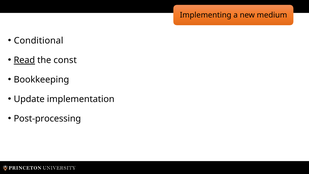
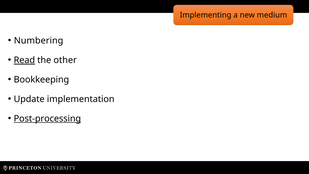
Conditional: Conditional -> Numbering (39, 41)
const: const -> other (65, 60)
Post-processing underline: none -> present (47, 119)
